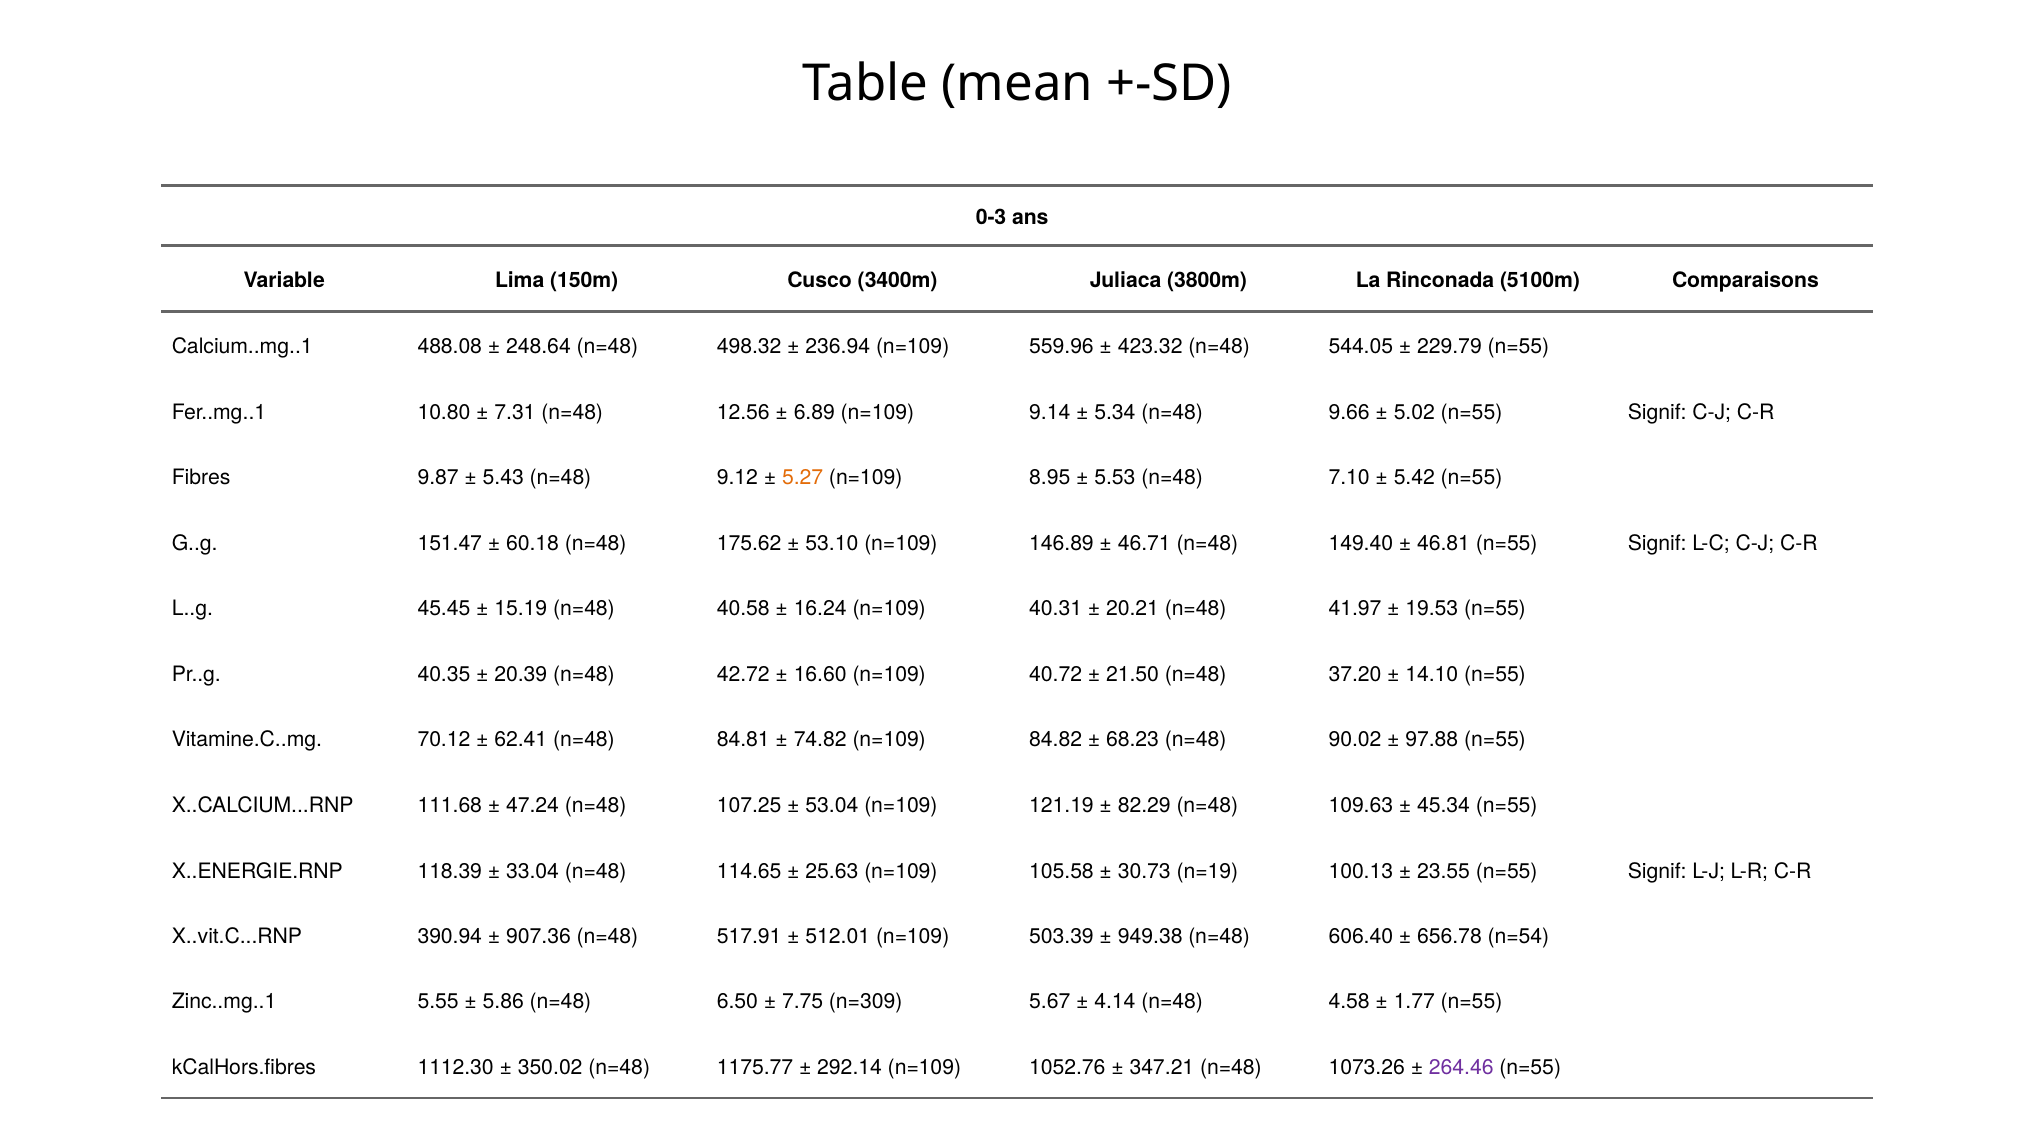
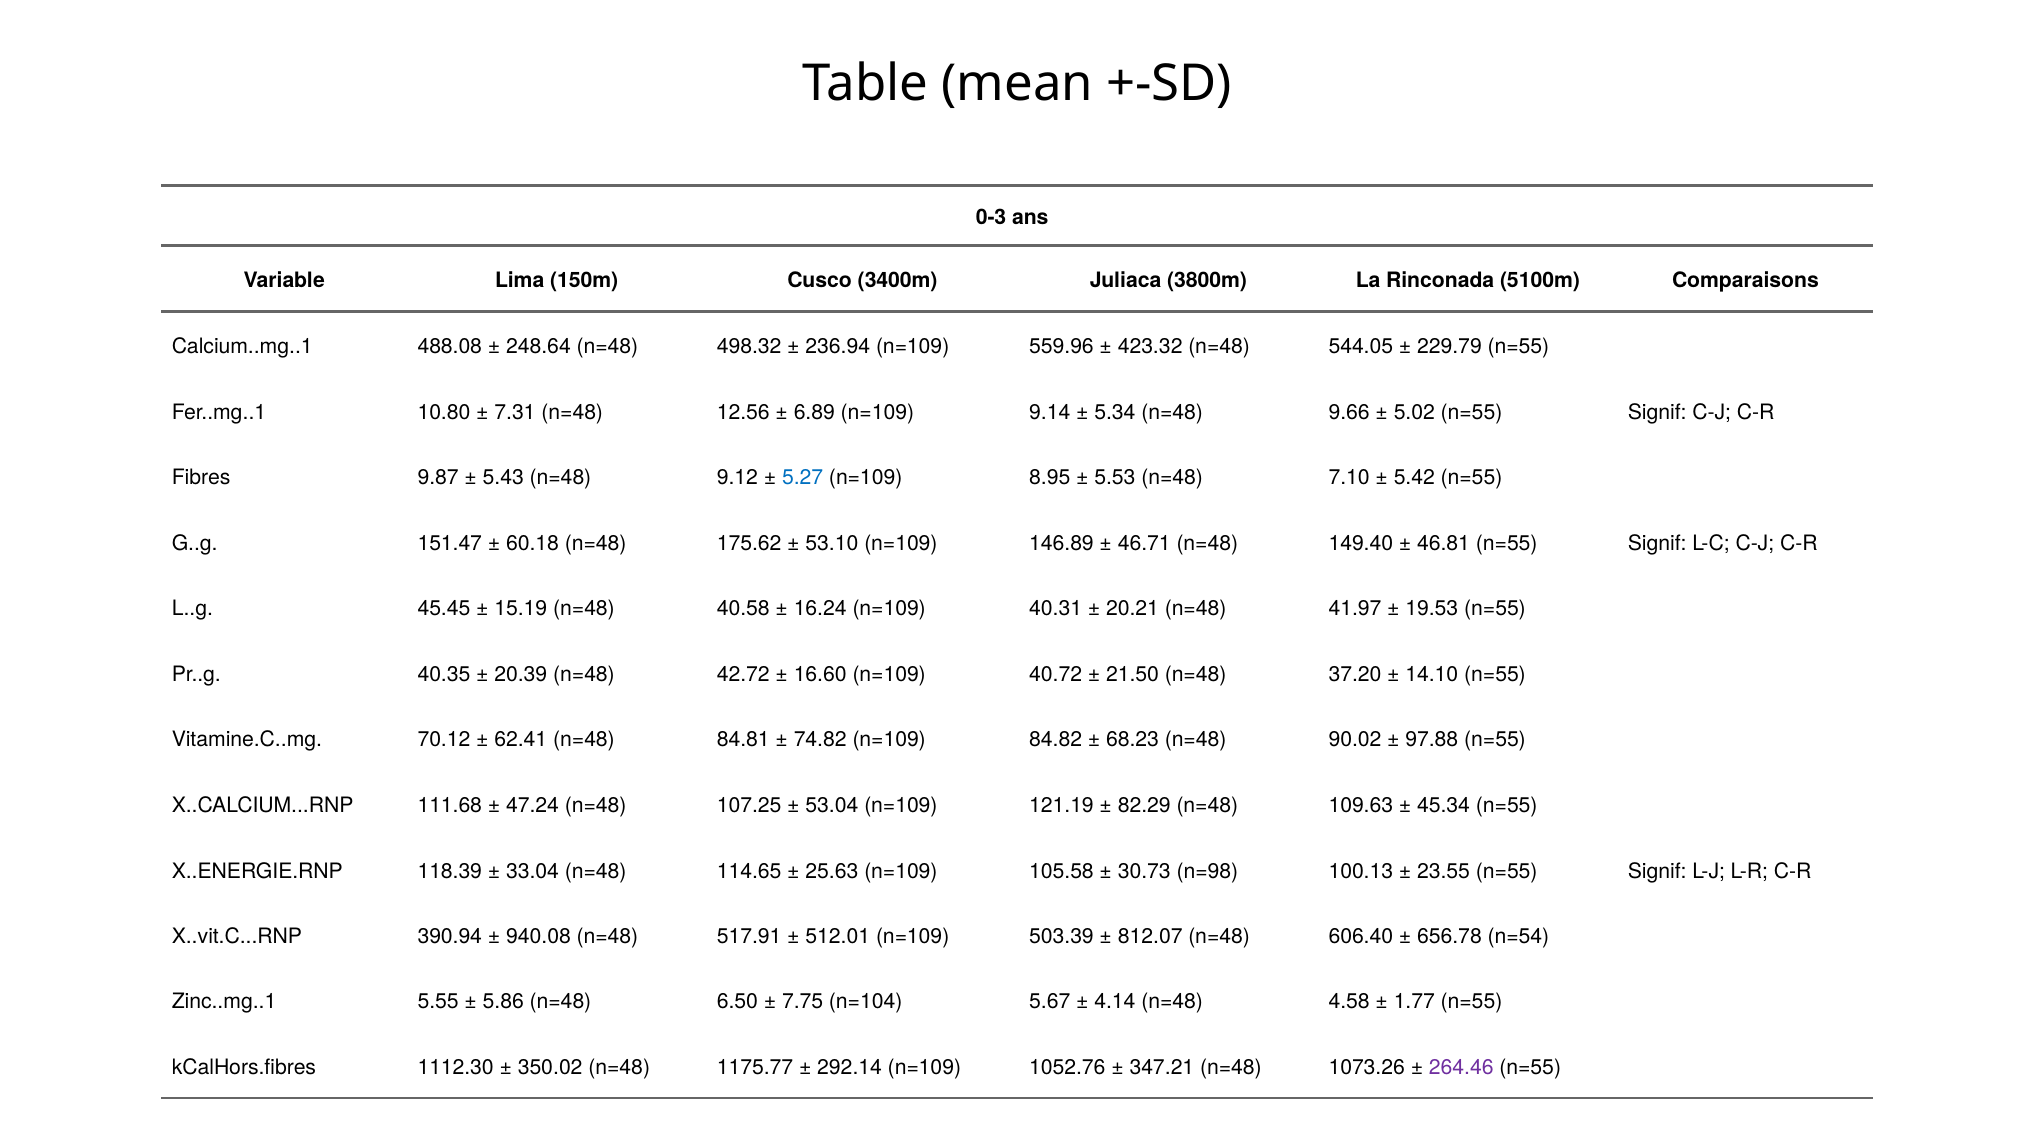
5.27 colour: orange -> blue (803, 478)
n=19: n=19 -> n=98 (1207, 871)
907.36: 907.36 -> 940.08 (539, 936)
949.38: 949.38 -> 812.07 (1150, 936)
n=309: n=309 -> n=104 (866, 1002)
